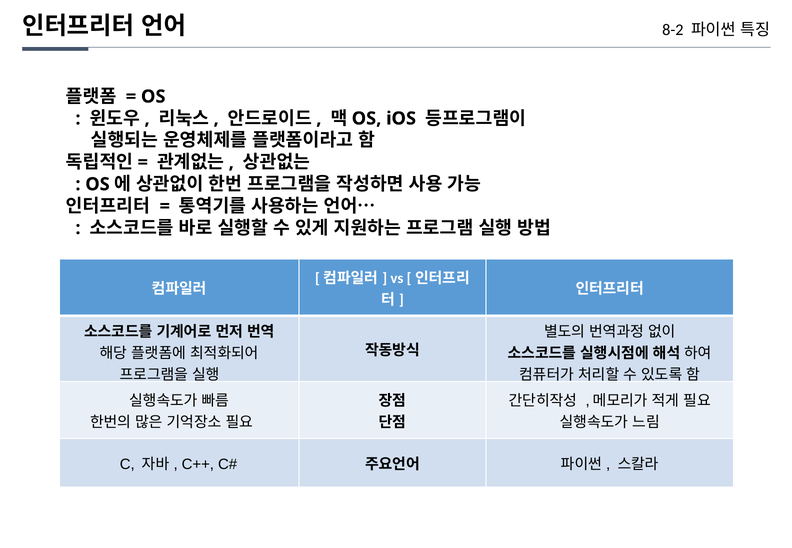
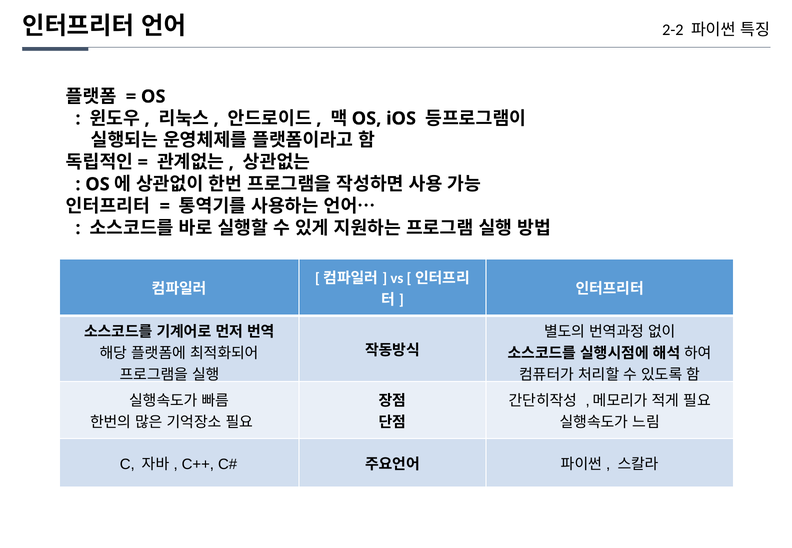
8-2: 8-2 -> 2-2 (673, 30)
